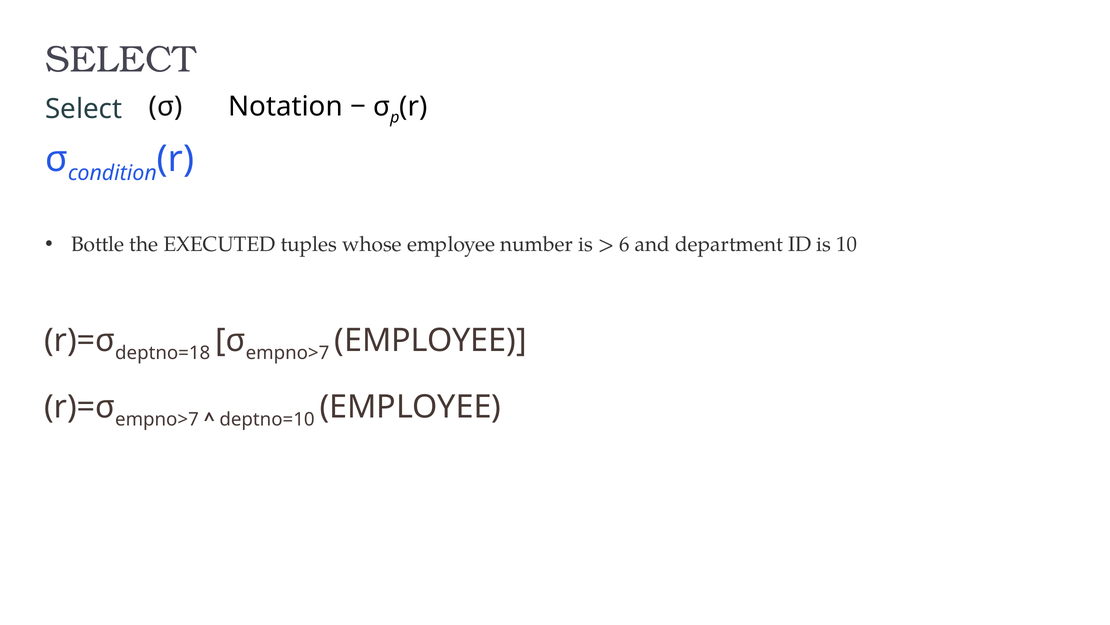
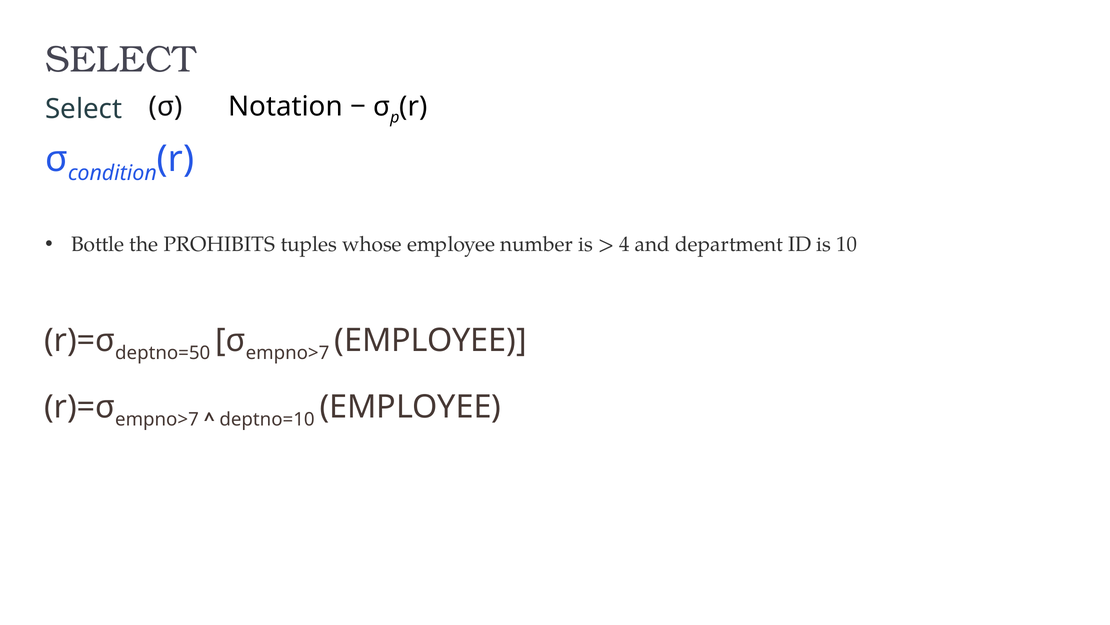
EXECUTED: EXECUTED -> PROHIBITS (219, 244)
6: 6 -> 4 (624, 244)
deptno=18: deptno=18 -> deptno=50 (163, 353)
